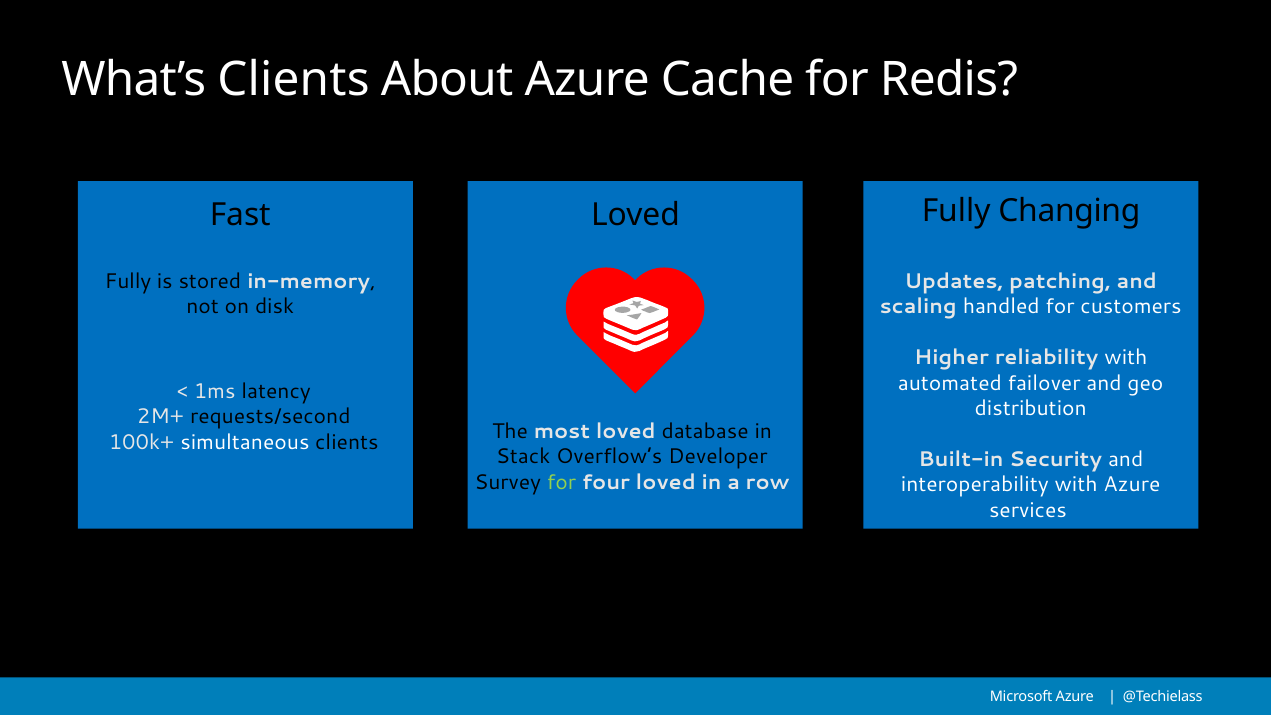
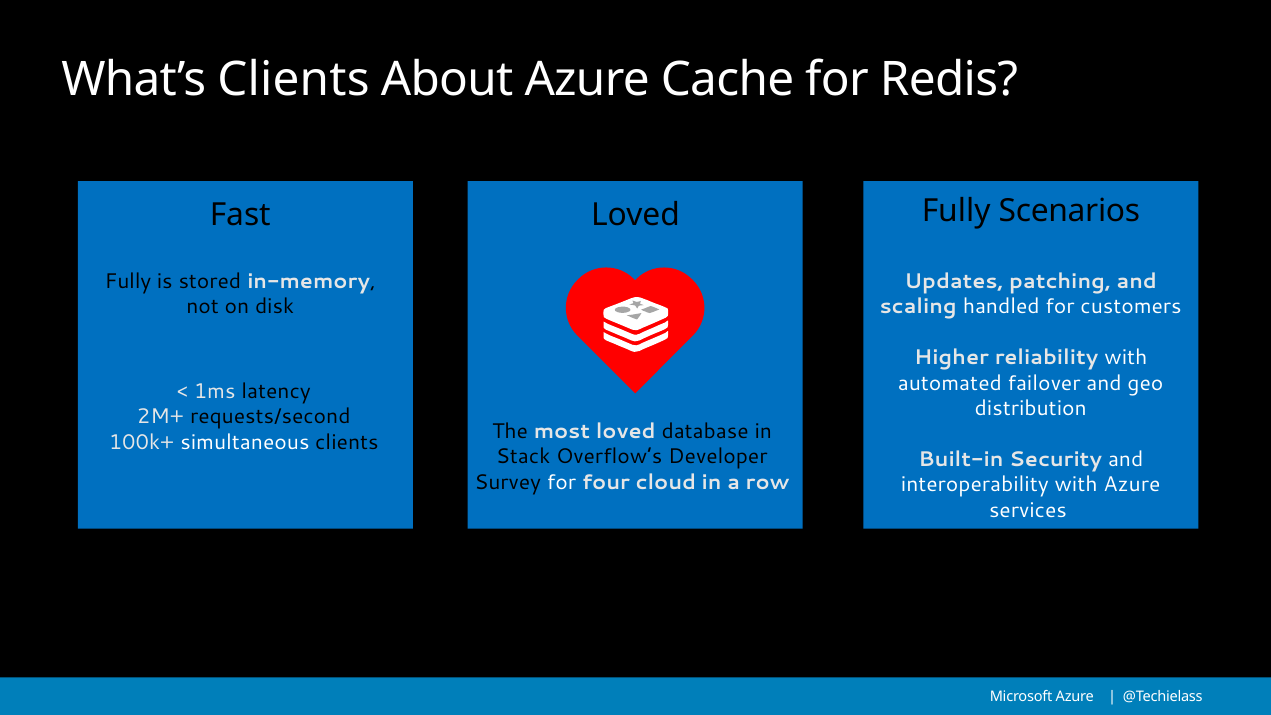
Changing: Changing -> Scenarios (1069, 211)
for colour: light green -> white (562, 482)
four loved: loved -> cloud (666, 482)
